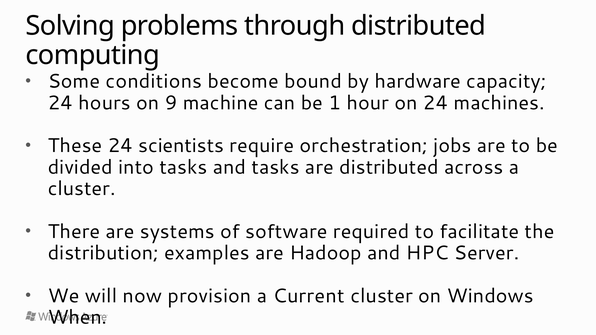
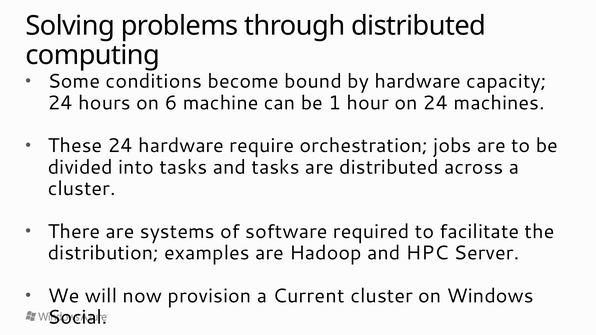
9: 9 -> 6 (171, 103)
24 scientists: scientists -> hardware (181, 146)
When: When -> Social (77, 318)
